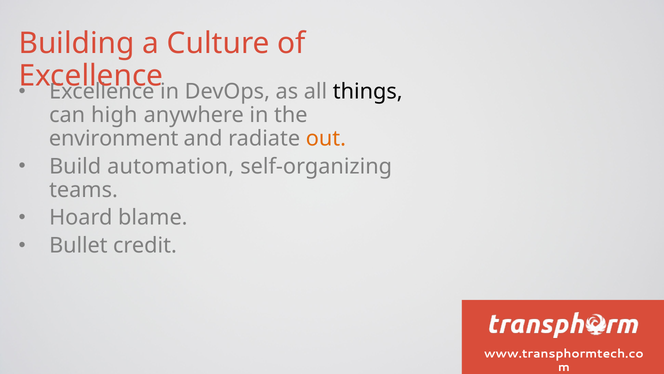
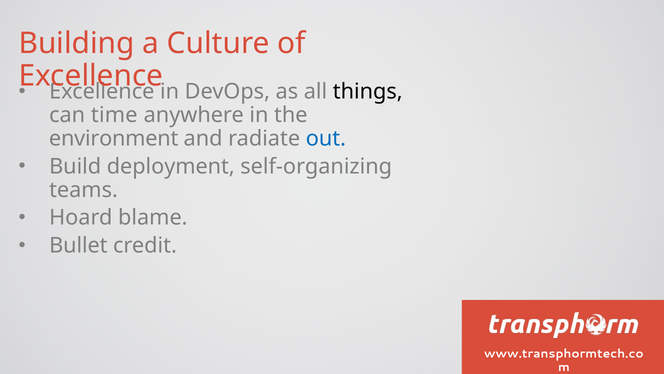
high: high -> time (114, 115)
out colour: orange -> blue (326, 138)
automation: automation -> deployment (171, 166)
